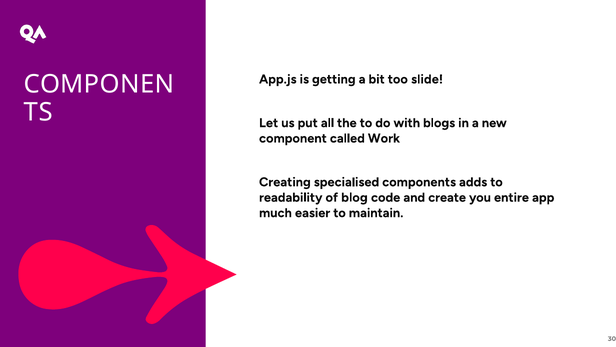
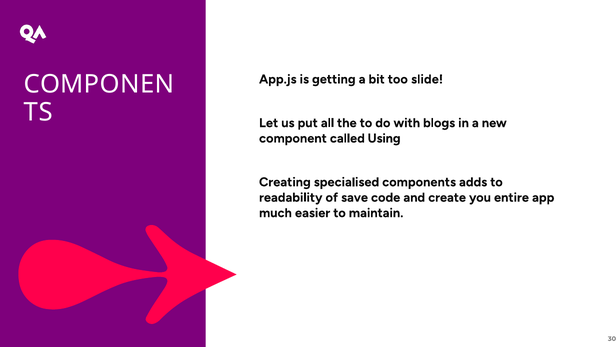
Work: Work -> Using (384, 138)
blog: blog -> save (355, 197)
